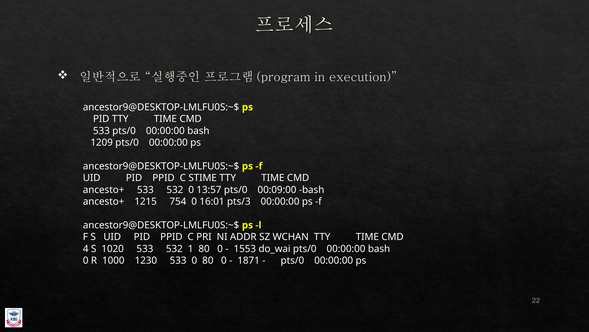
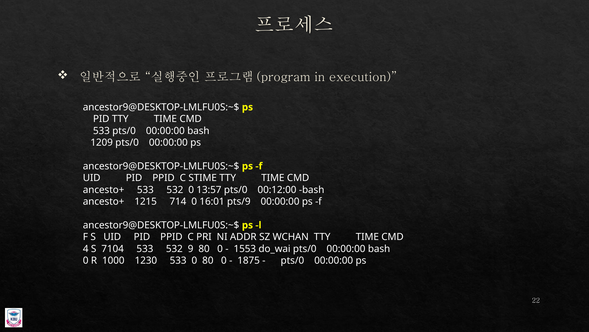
00:09:00: 00:09:00 -> 00:12:00 (277, 189)
754: 754 -> 714 (178, 201)
pts/3: pts/3 -> pts/9 (239, 201)
1020: 1020 -> 7104 (113, 248)
1: 1 -> 9 (191, 248)
1871: 1871 -> 1875 (249, 260)
